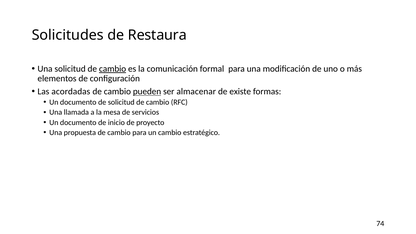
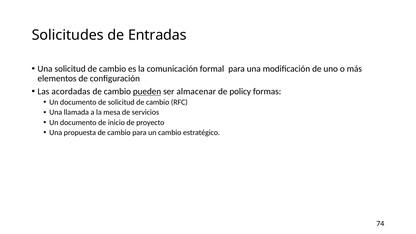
Restaura: Restaura -> Entradas (157, 35)
cambio underline: present -> none (113, 69)
existe: existe -> policy (240, 92)
